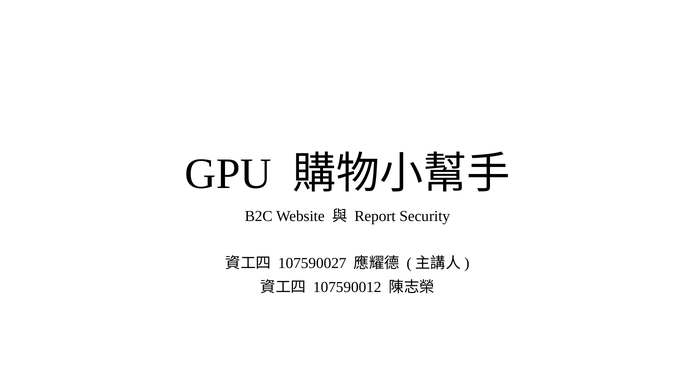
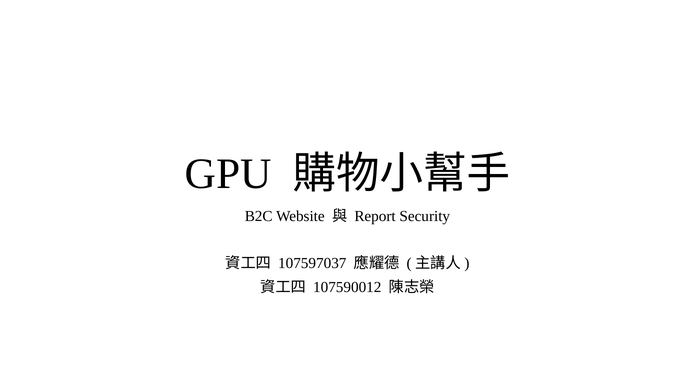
107590027: 107590027 -> 107597037 (312, 263)
